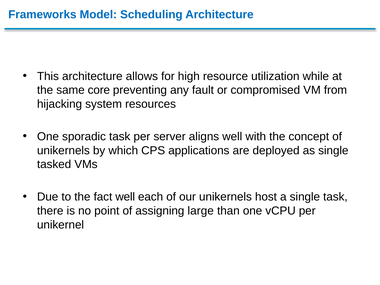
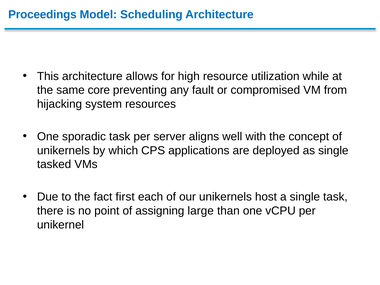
Frameworks: Frameworks -> Proceedings (42, 15)
fact well: well -> first (125, 197)
